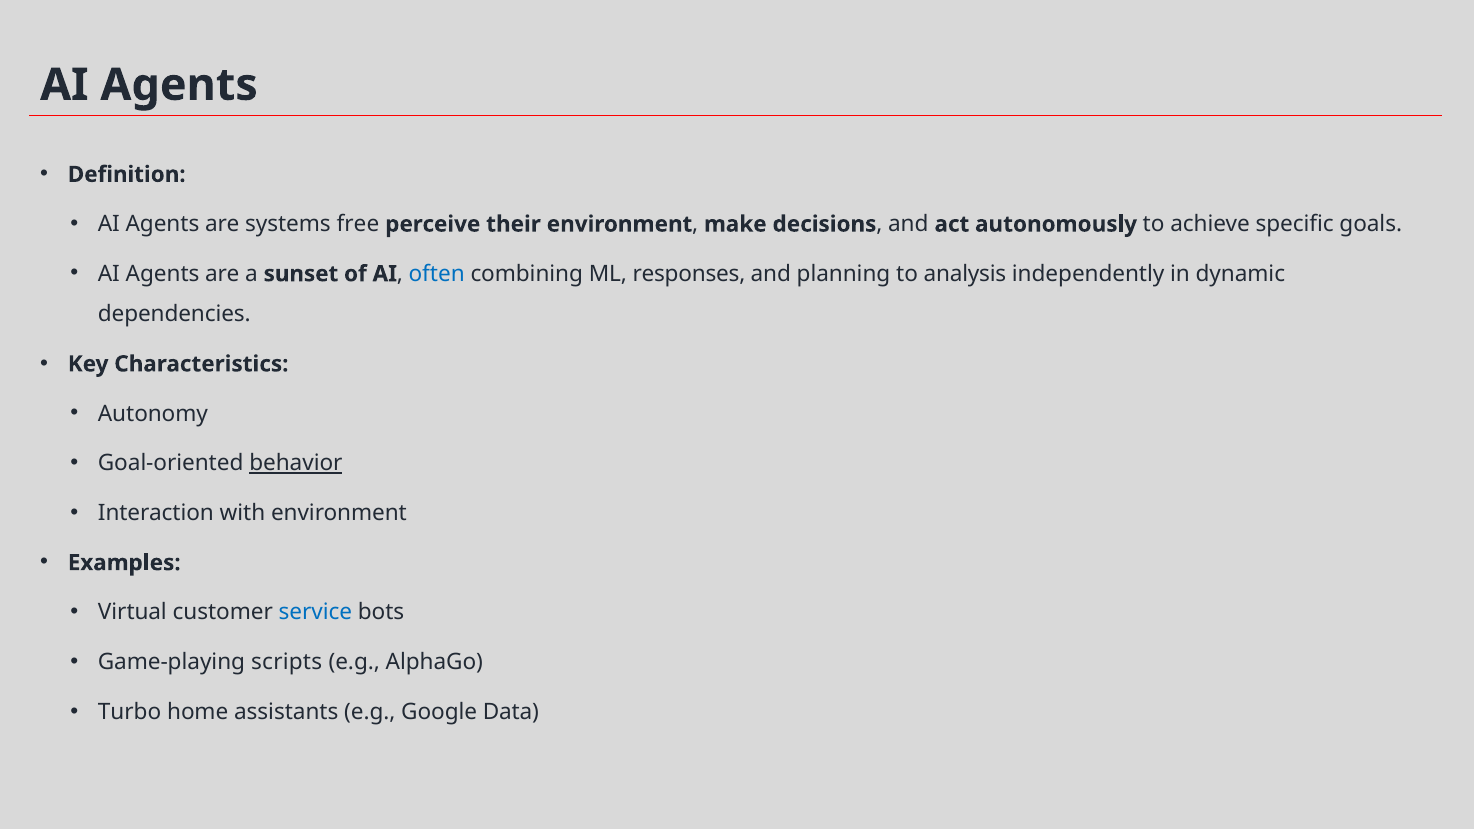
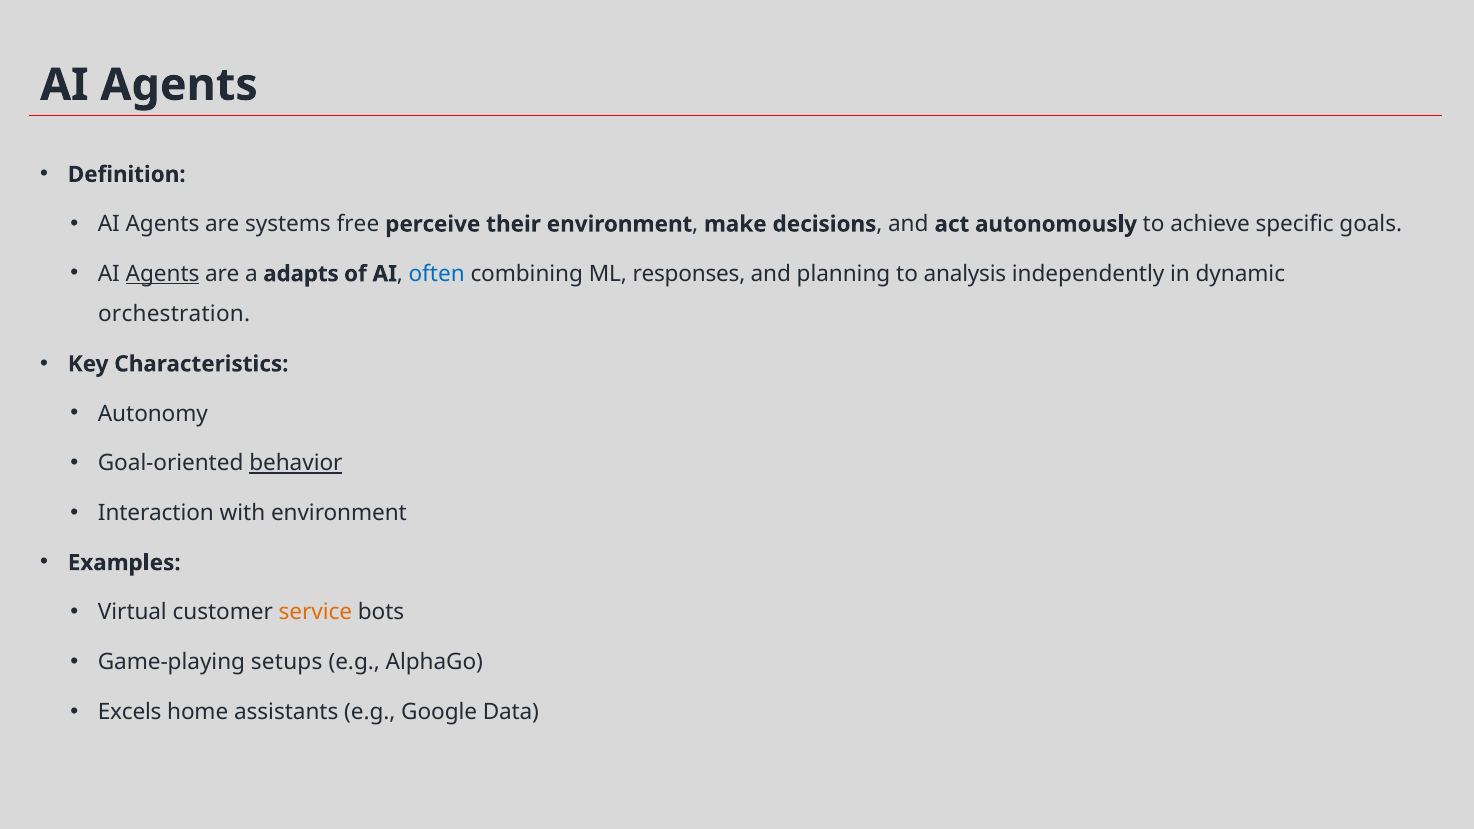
Agents underline: none -> present (163, 274)
sunset: sunset -> adapts (301, 274)
dependencies: dependencies -> orchestration (174, 314)
service colour: blue -> orange (315, 613)
scripts: scripts -> setups (287, 662)
Turbo: Turbo -> Excels (130, 712)
